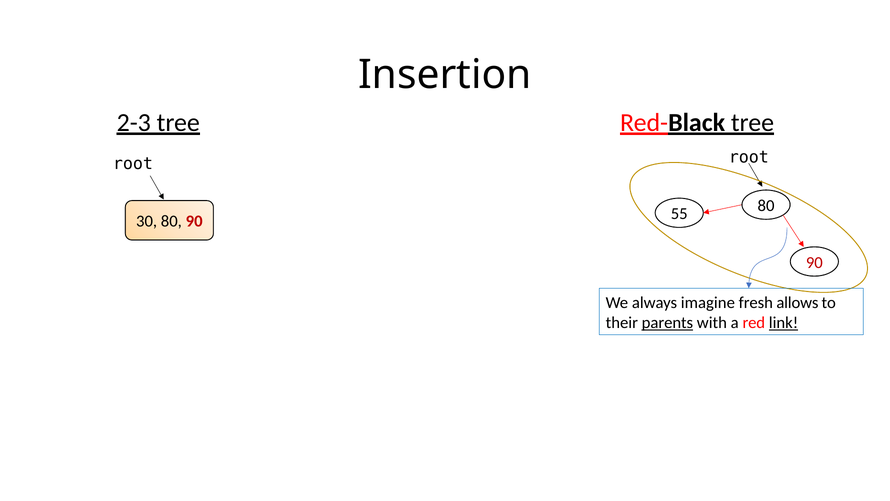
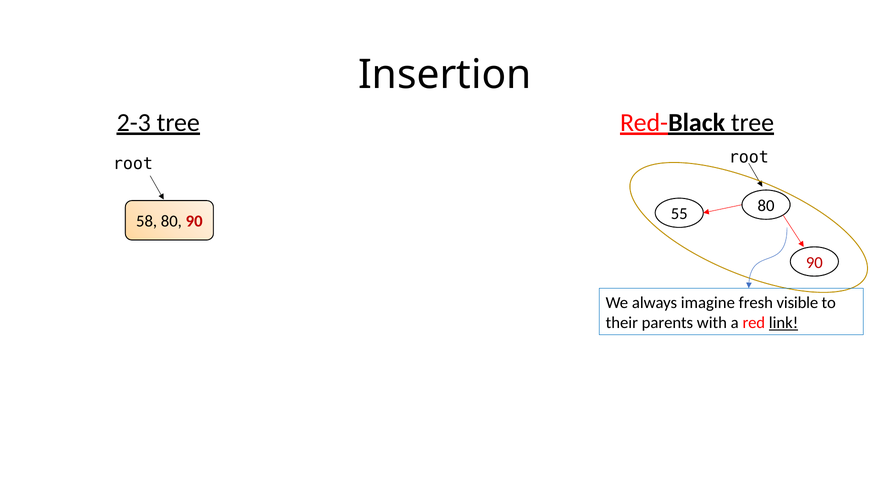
30: 30 -> 58 (147, 221)
allows: allows -> visible (797, 302)
parents underline: present -> none (667, 322)
